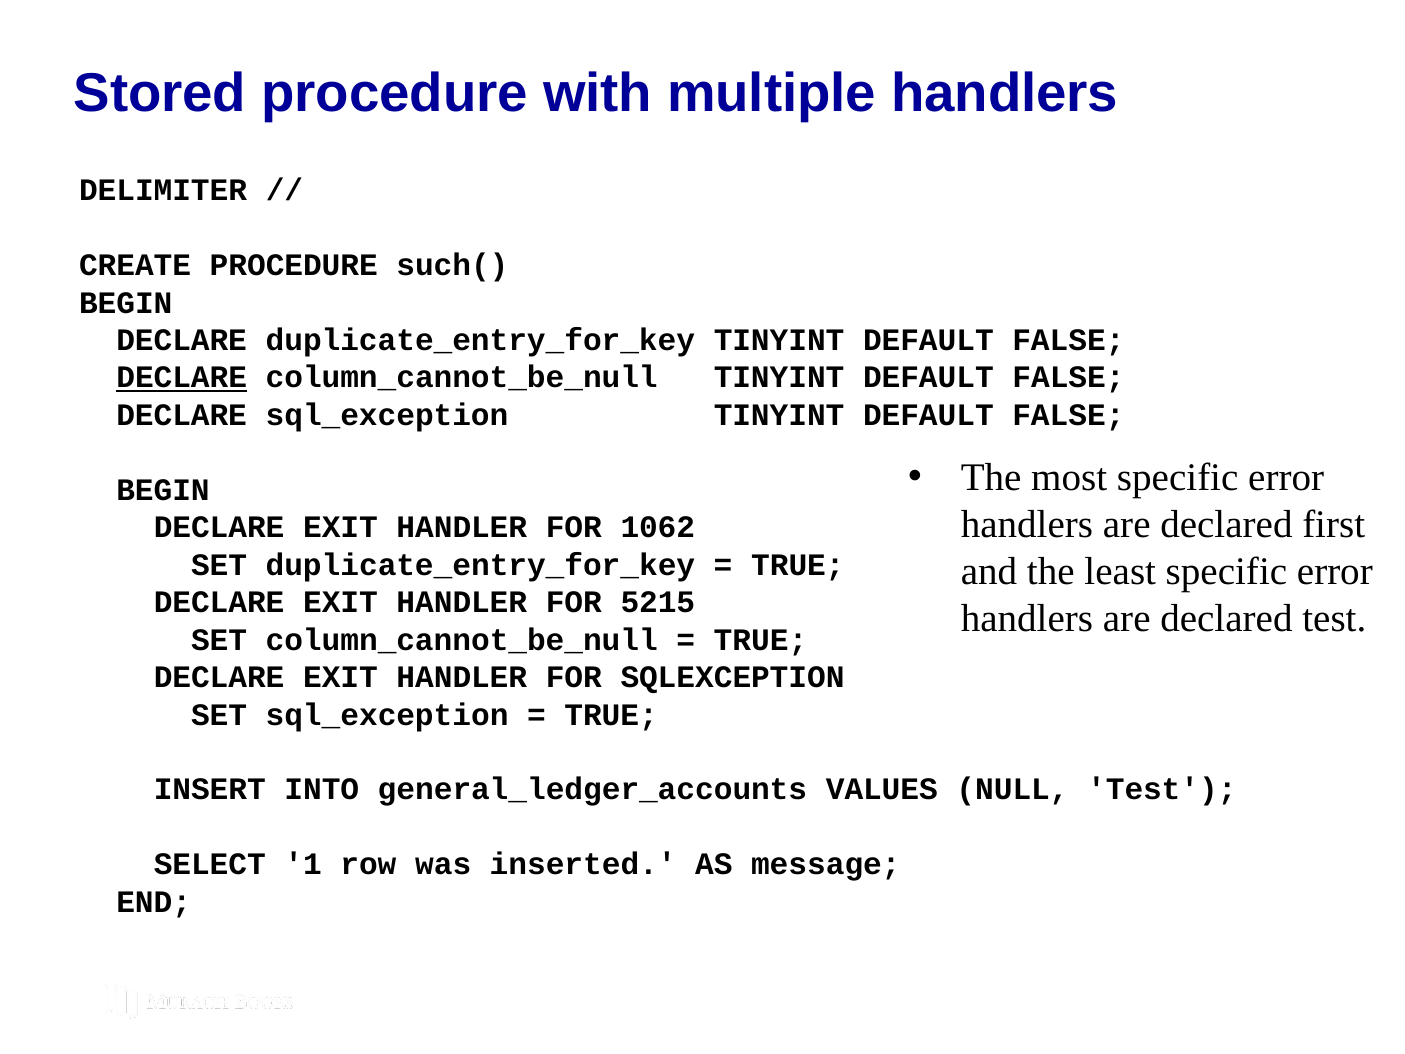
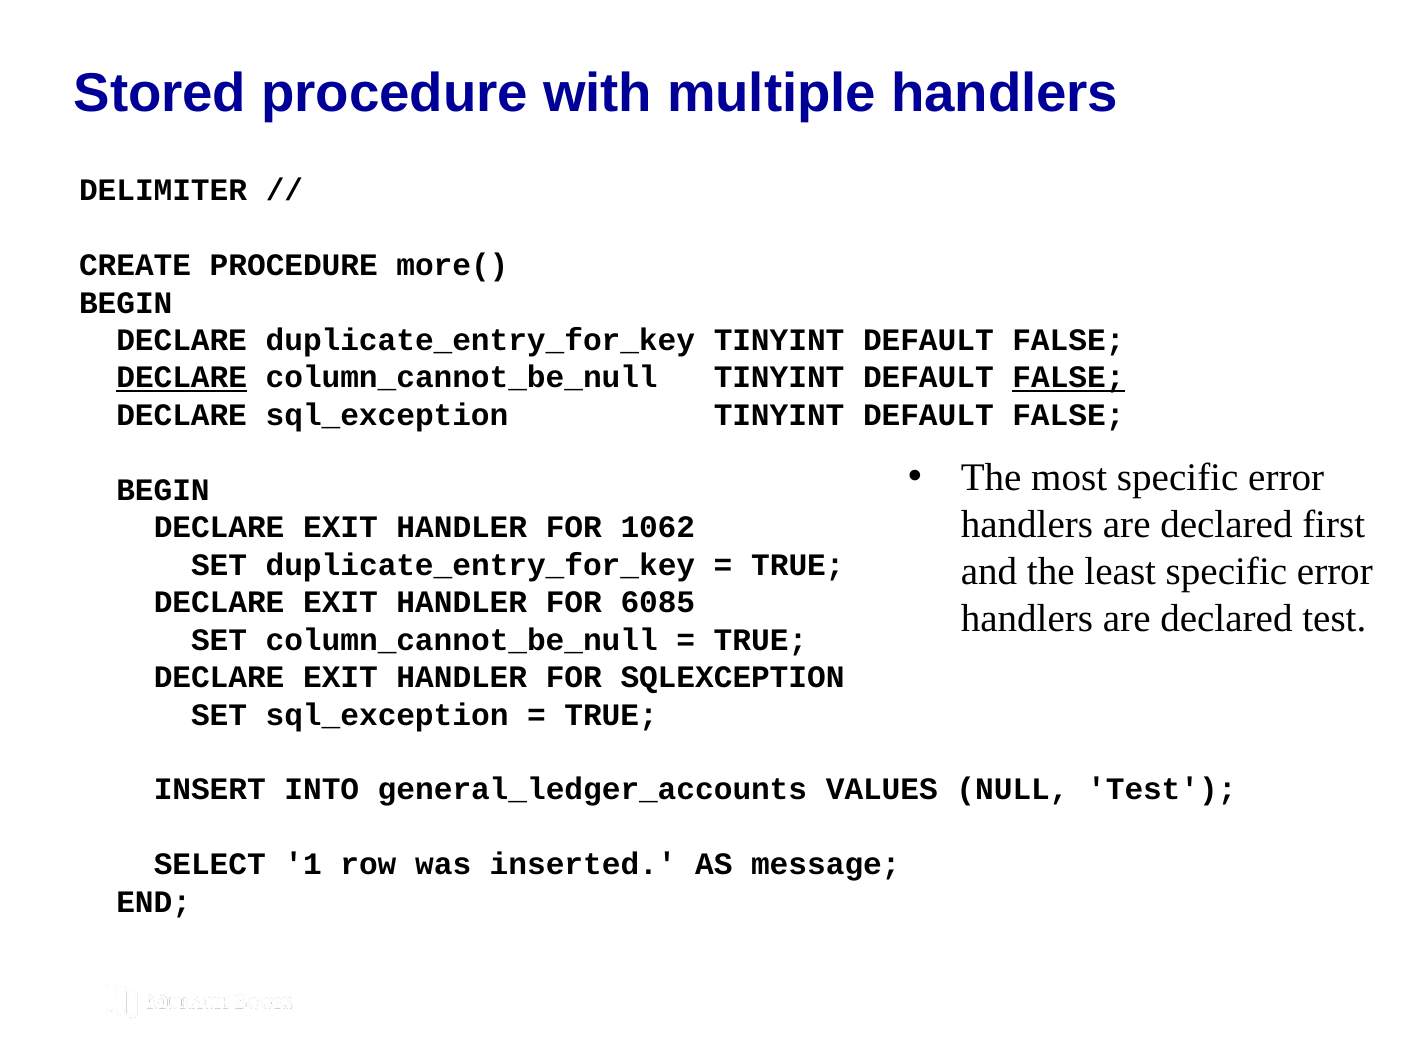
such(: such( -> more( (452, 265)
FALSE underline: none -> present (1069, 378)
5215: 5215 -> 6085 (658, 602)
